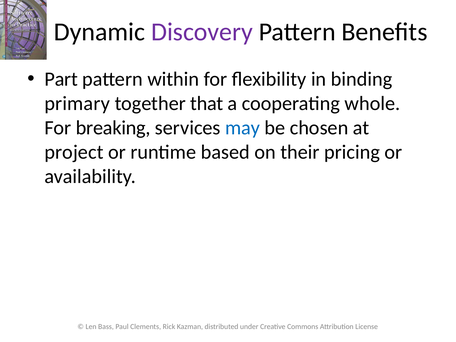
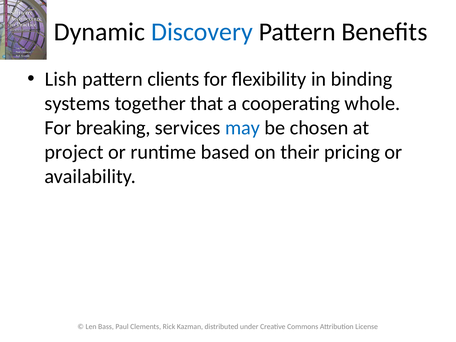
Discovery colour: purple -> blue (202, 32)
Part: Part -> Lish (61, 79)
within: within -> clients (173, 79)
primary: primary -> systems (77, 103)
